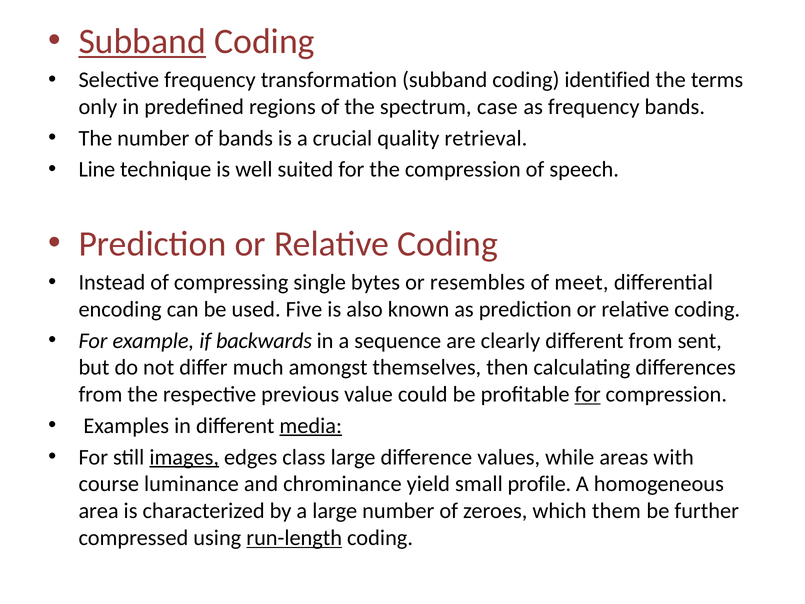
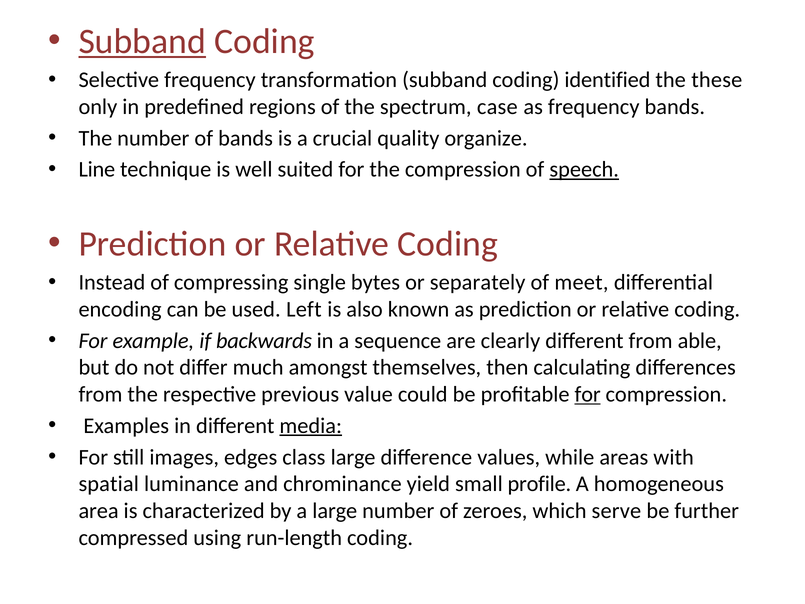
terms: terms -> these (717, 80)
retrieval: retrieval -> organize (486, 138)
speech underline: none -> present (584, 169)
resembles: resembles -> separately (478, 282)
Five: Five -> Left (304, 309)
sent: sent -> able (700, 341)
images underline: present -> none (184, 457)
course: course -> spatial (109, 484)
them: them -> serve (616, 511)
run-length underline: present -> none (294, 538)
